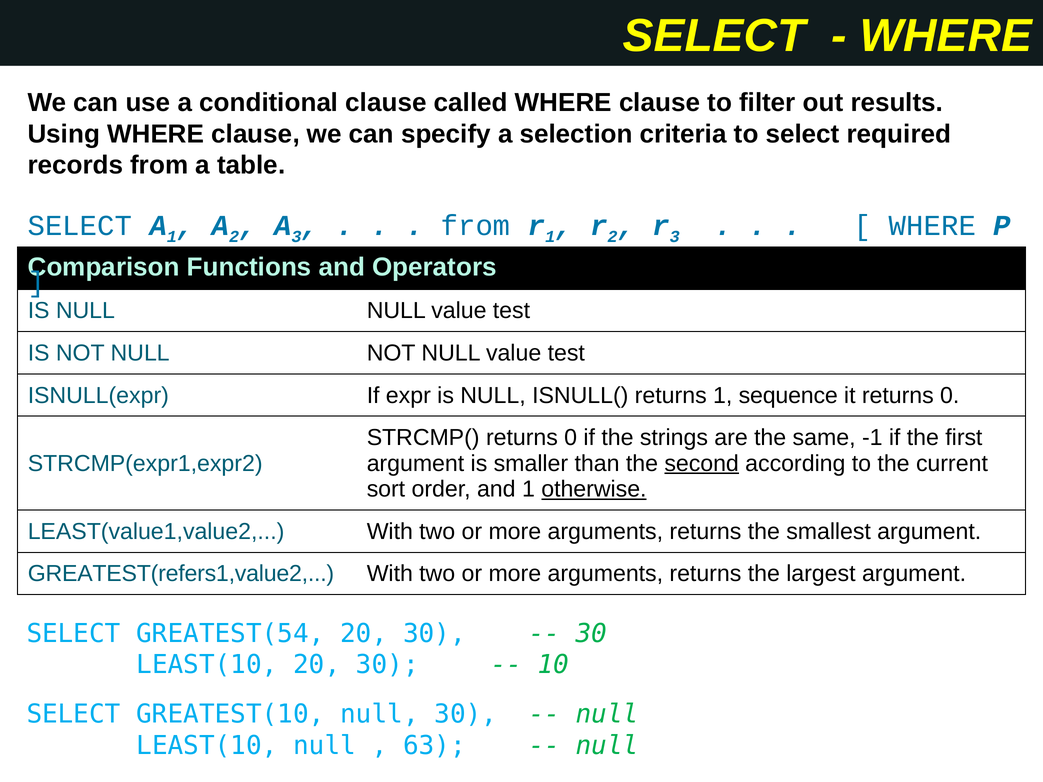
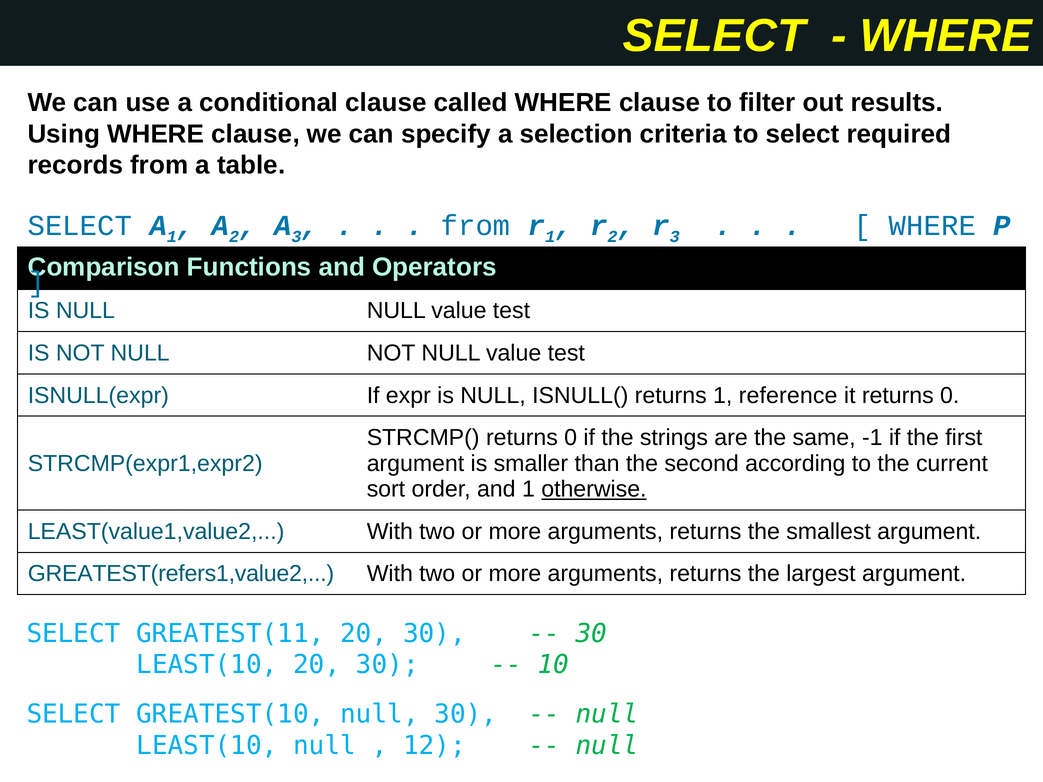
sequence: sequence -> reference (788, 396)
second underline: present -> none (702, 464)
GREATEST(54: GREATEST(54 -> GREATEST(11 (230, 634)
63: 63 -> 12 (434, 746)
